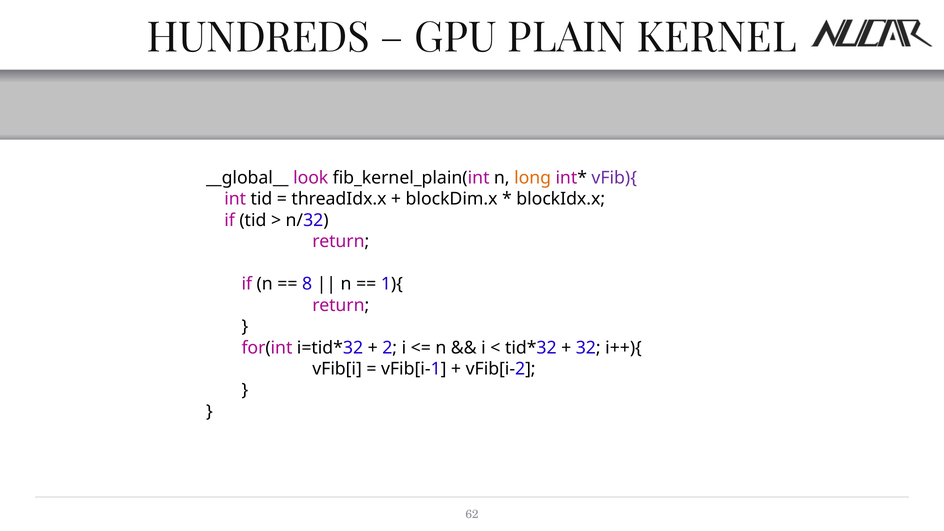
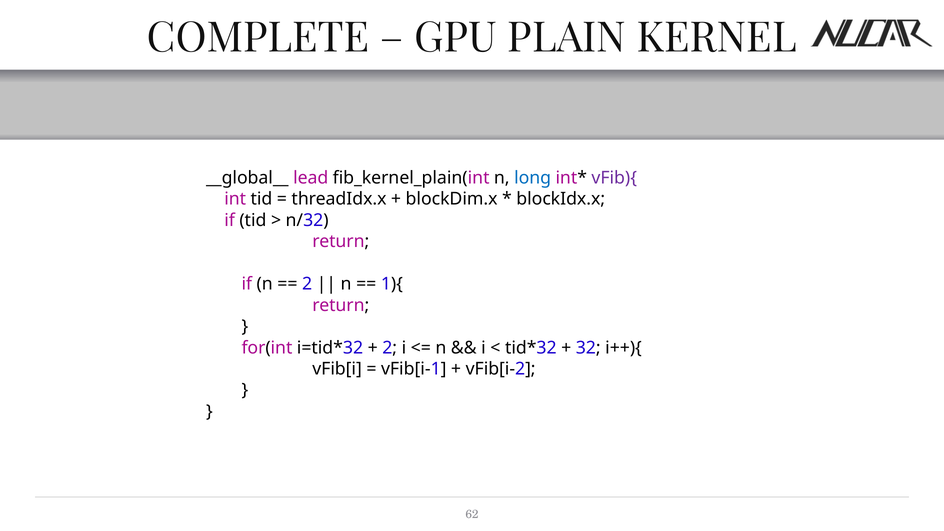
HUNDREDS: HUNDREDS -> COMPLETE (258, 38)
look: look -> lead (311, 178)
long colour: orange -> blue (533, 178)
8: 8 -> 2 (307, 284)
